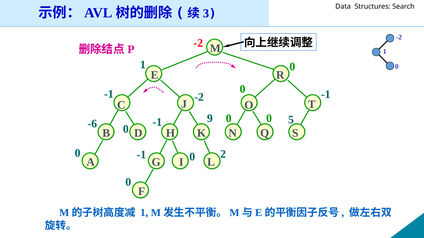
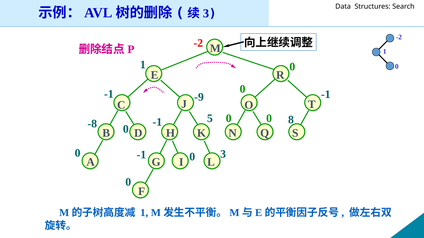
-2: -2 -> -9 (199, 97)
5: 5 -> 8 (291, 120)
9: 9 -> 5 (210, 119)
-6: -6 -> -8 (92, 124)
0 2: 2 -> 3 (223, 154)
